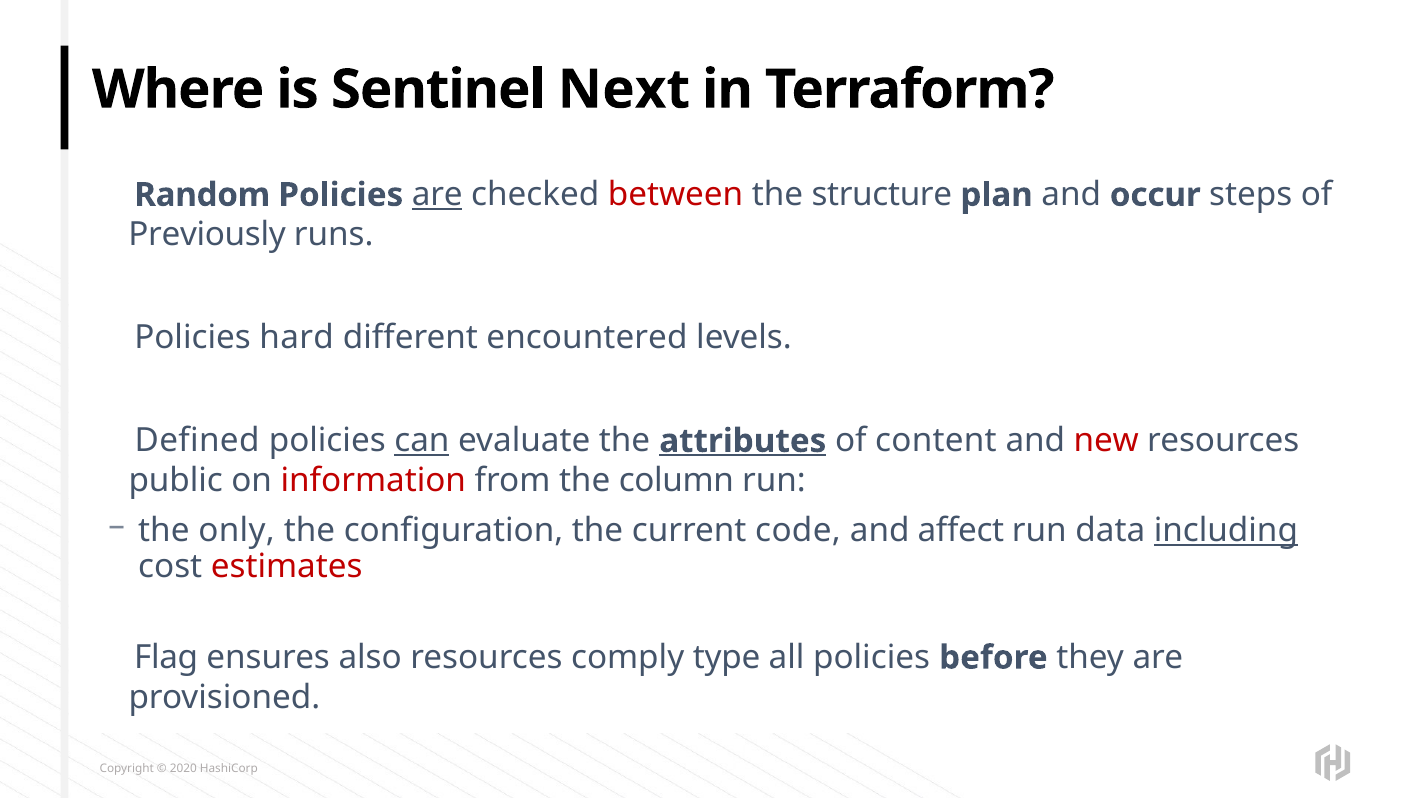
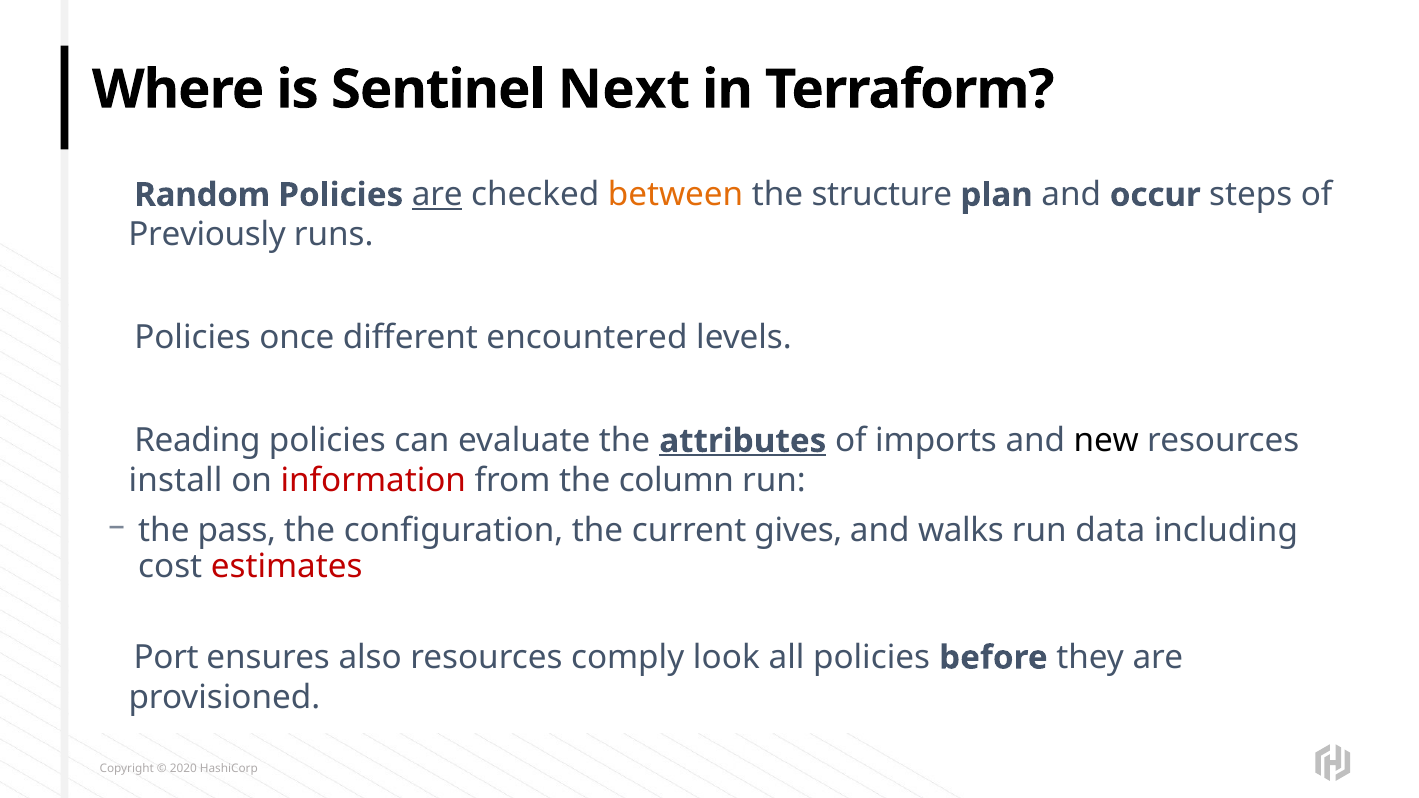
between colour: red -> orange (676, 195)
hard: hard -> once (297, 338)
Defined: Defined -> Reading (197, 441)
can underline: present -> none (422, 441)
content: content -> imports (936, 441)
new colour: red -> black (1106, 441)
public: public -> install (176, 481)
only: only -> pass (237, 530)
code: code -> gives (798, 530)
affect: affect -> walks (961, 530)
including underline: present -> none (1226, 530)
Flag: Flag -> Port (166, 658)
type: type -> look (726, 658)
